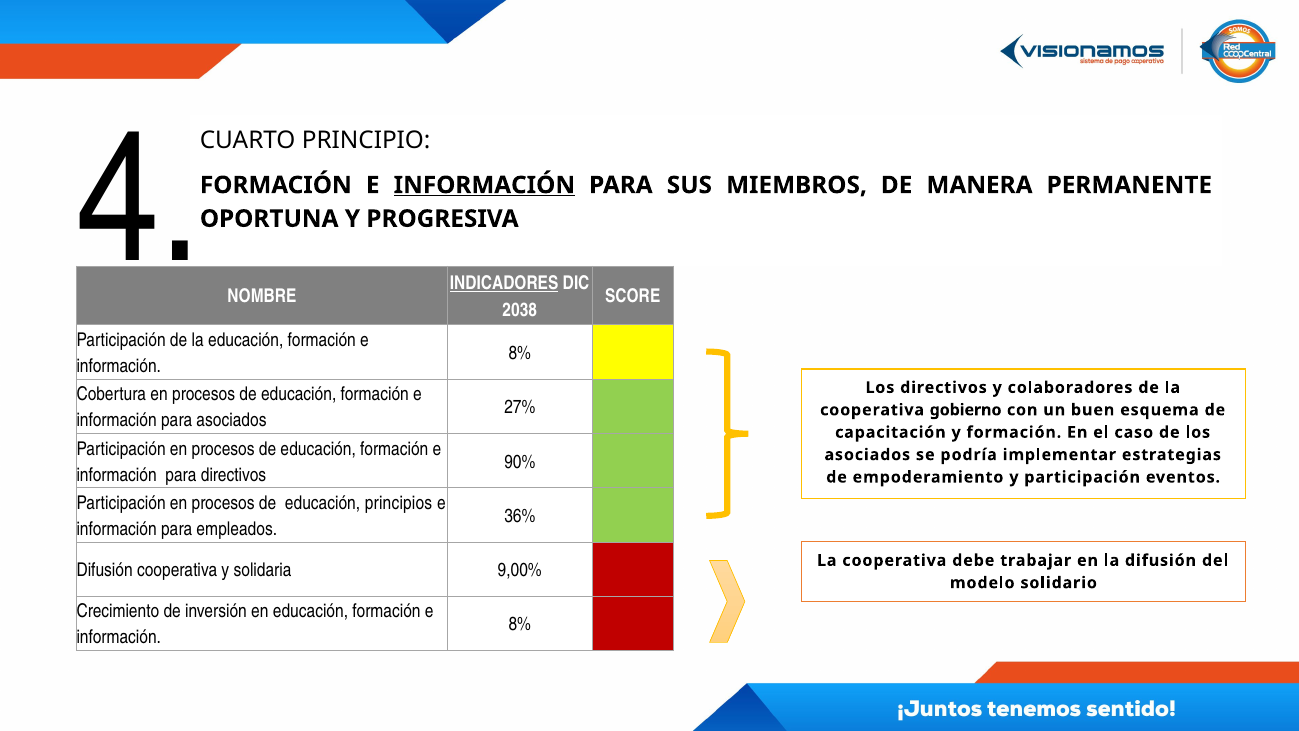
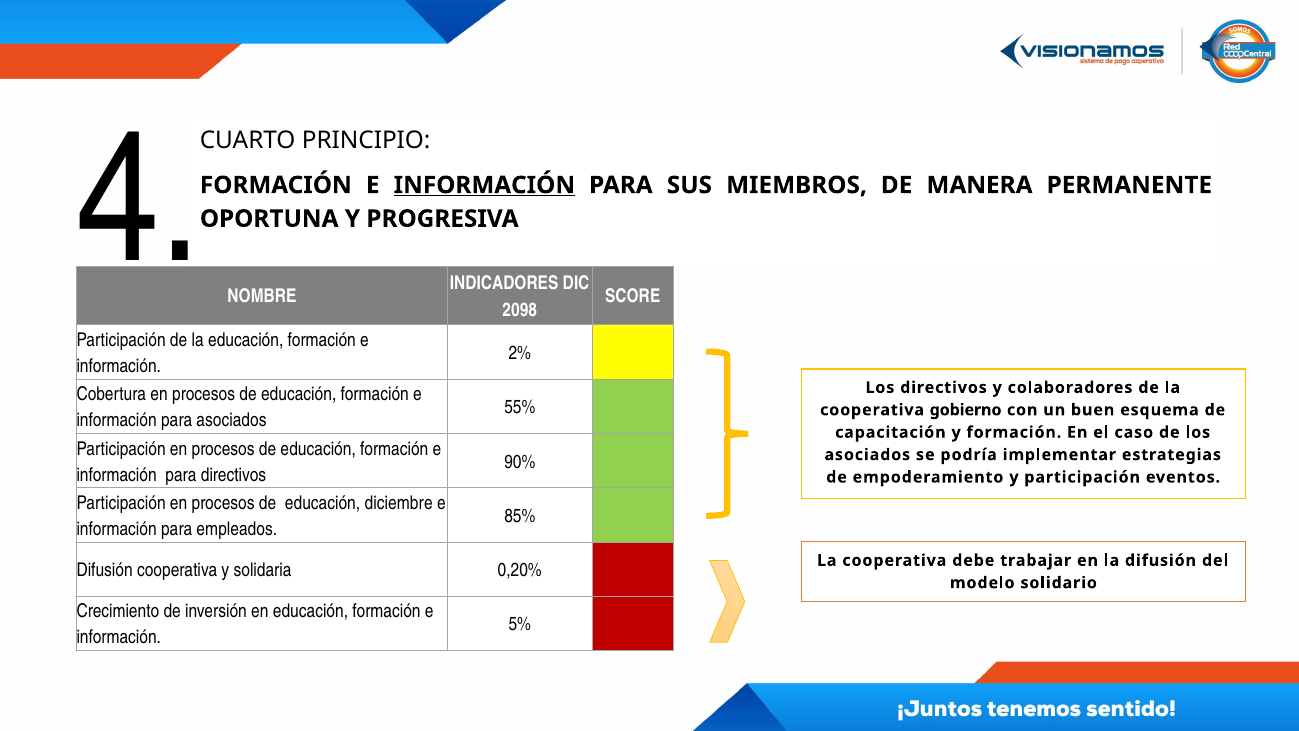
INDICADORES underline: present -> none (504, 283)
2038: 2038 -> 2098 (520, 310)
8%: 8% -> 2% (520, 353)
27%: 27% -> 55% (520, 407)
principios: principios -> diciembre (399, 503)
36%: 36% -> 85% (520, 516)
9,00%: 9,00% -> 0,20% (520, 570)
8%: 8% -> 5% (520, 624)
